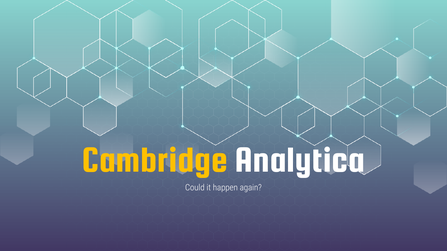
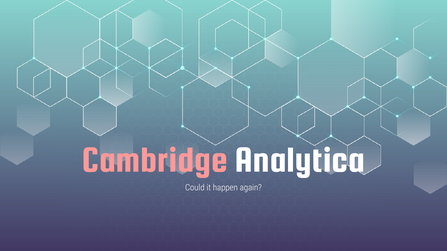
Cambridge colour: yellow -> pink (155, 160)
